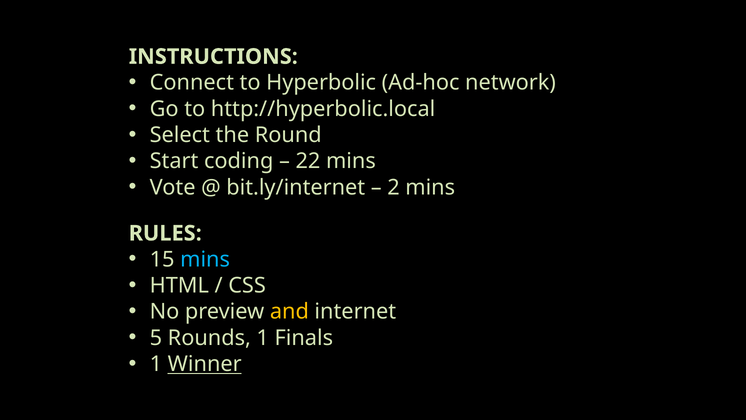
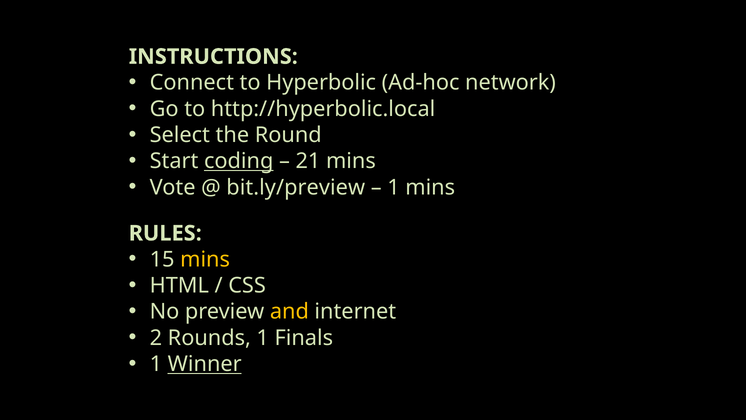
coding underline: none -> present (239, 161)
22: 22 -> 21 (308, 161)
bit.ly/internet: bit.ly/internet -> bit.ly/preview (296, 187)
2: 2 -> 1 (393, 187)
mins colour: light blue -> yellow (205, 259)
5: 5 -> 2 (156, 338)
